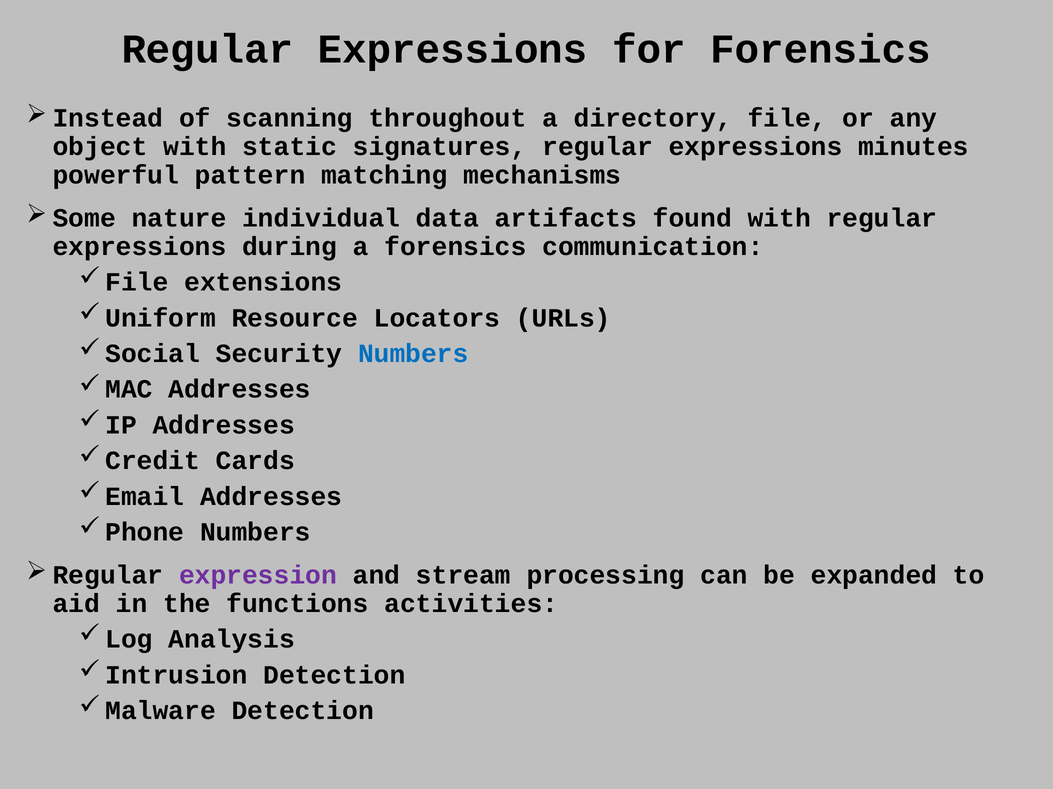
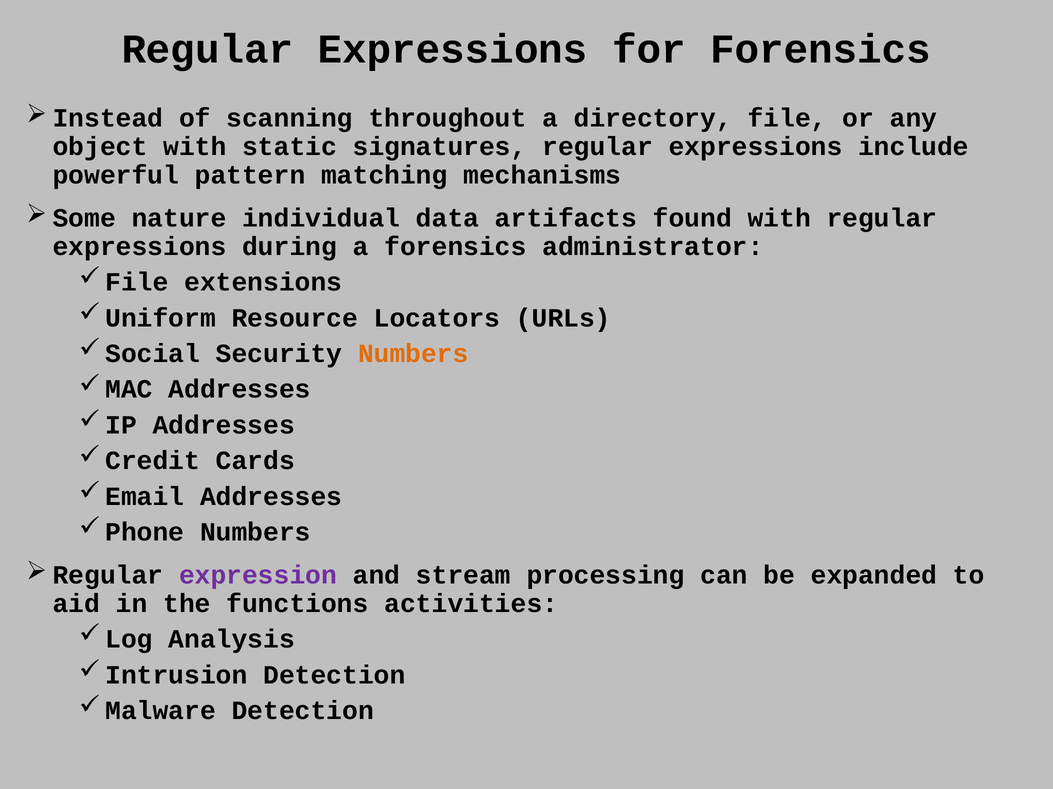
minutes: minutes -> include (913, 147)
communication: communication -> administrator (653, 247)
Numbers colour: blue -> orange (413, 354)
